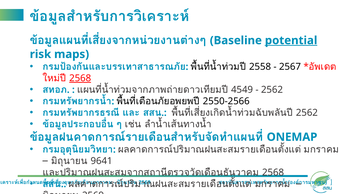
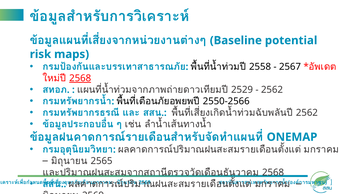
potential underline: present -> none (291, 40)
4549: 4549 -> 2529 (242, 90)
9641: 9641 -> 2565 (102, 161)
